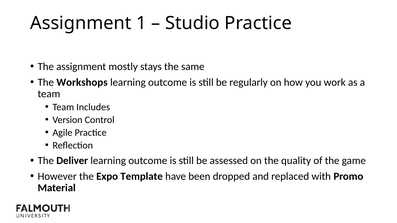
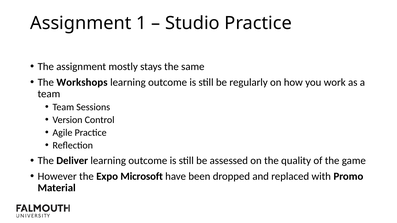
Includes: Includes -> Sessions (93, 107)
Template: Template -> Microsoft (142, 177)
